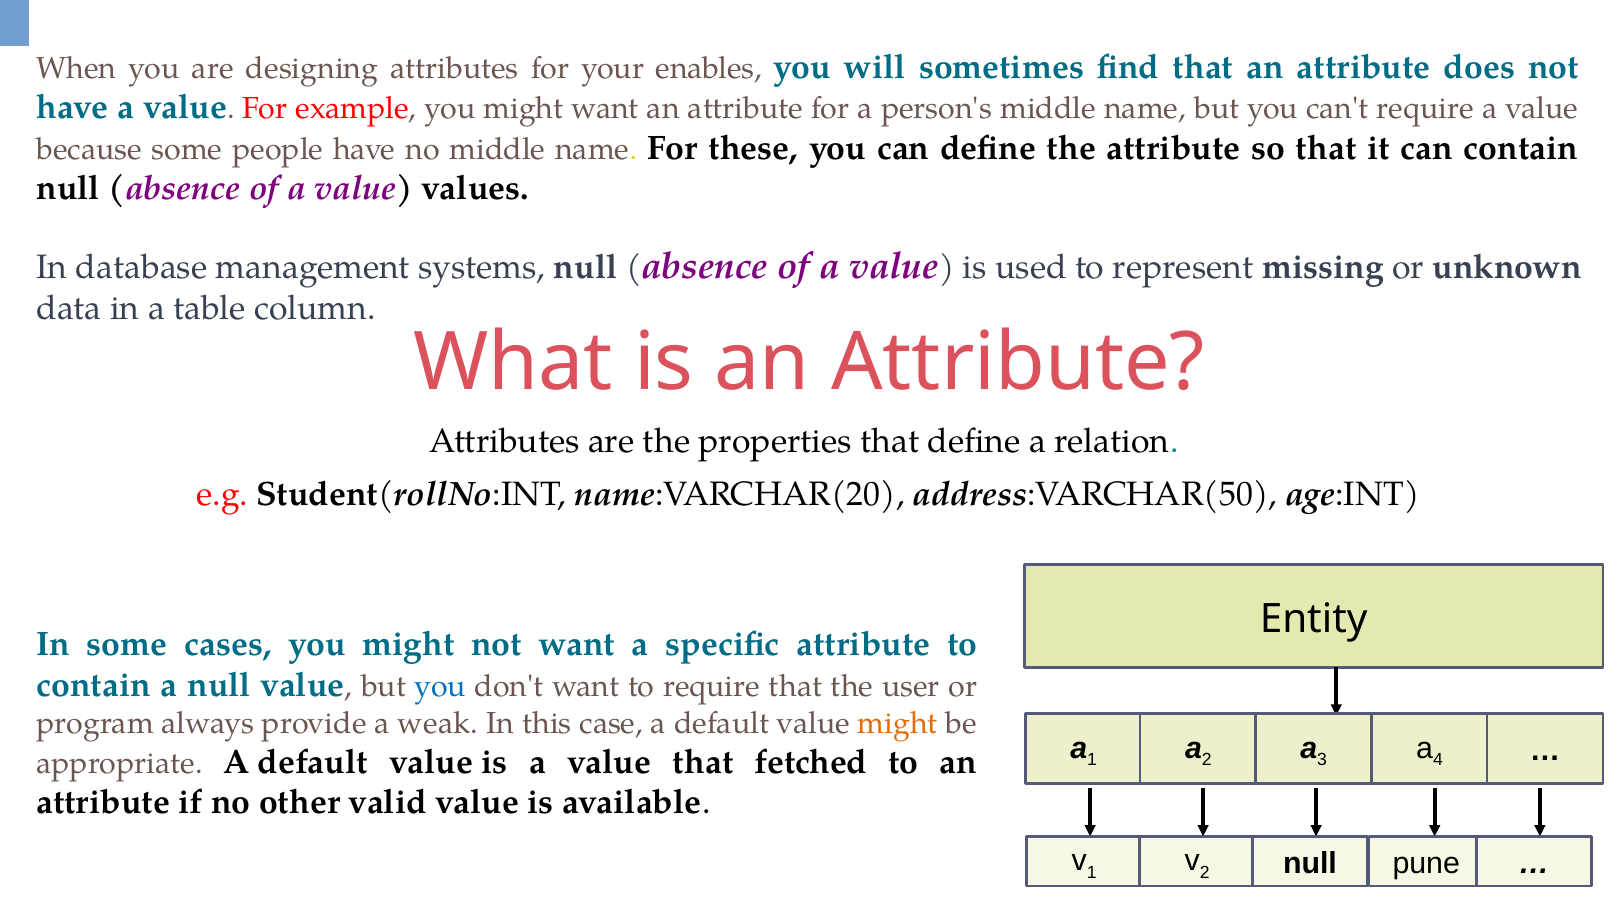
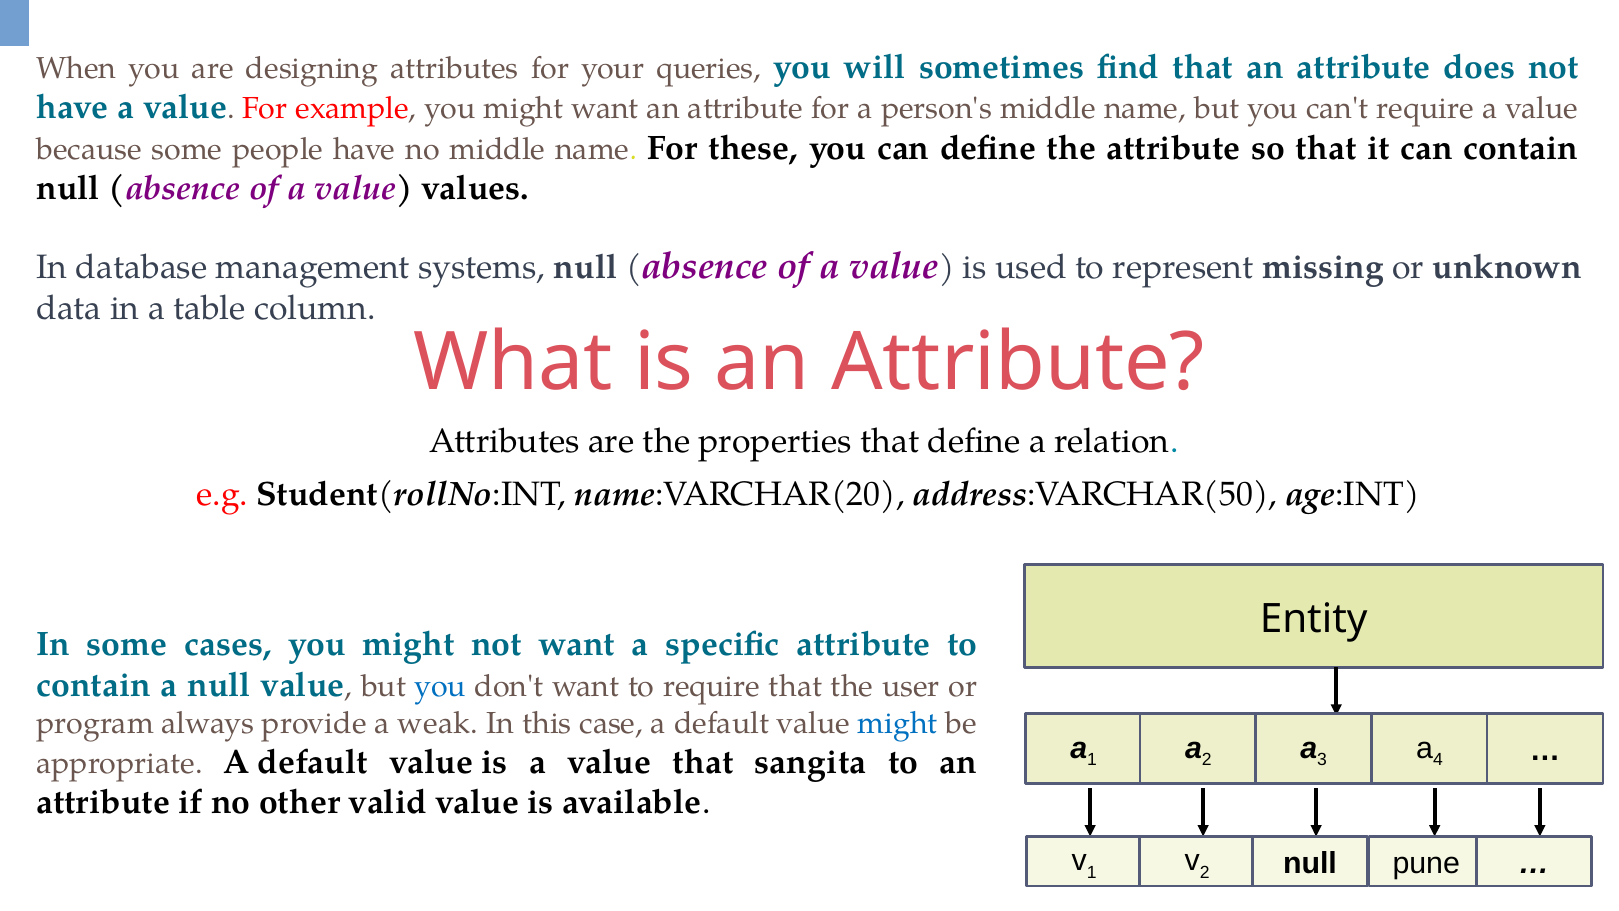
enables: enables -> queries (709, 68)
might colour: orange -> blue (898, 723)
fetched: fetched -> sangita (811, 762)
